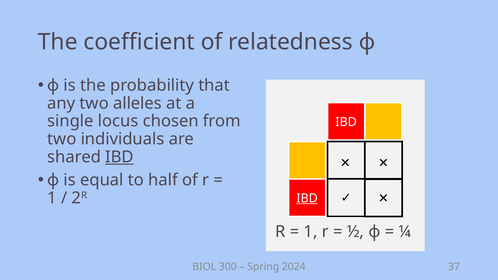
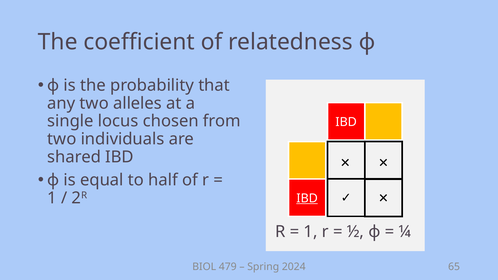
IBD underline: present -> none (120, 157)
300: 300 -> 479 (228, 267)
37: 37 -> 65 (454, 267)
